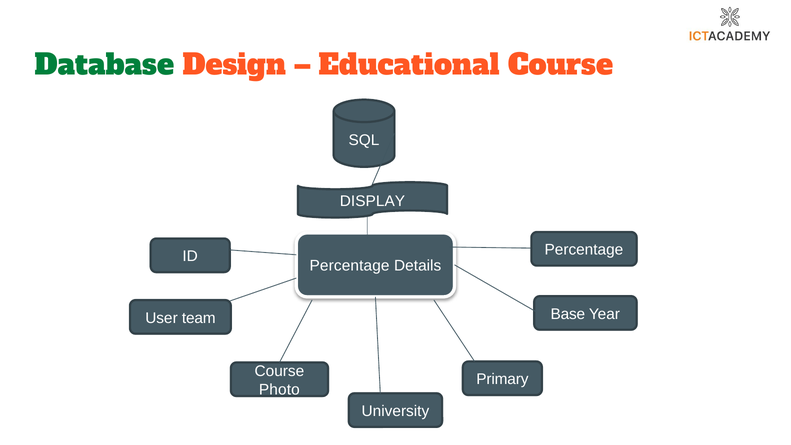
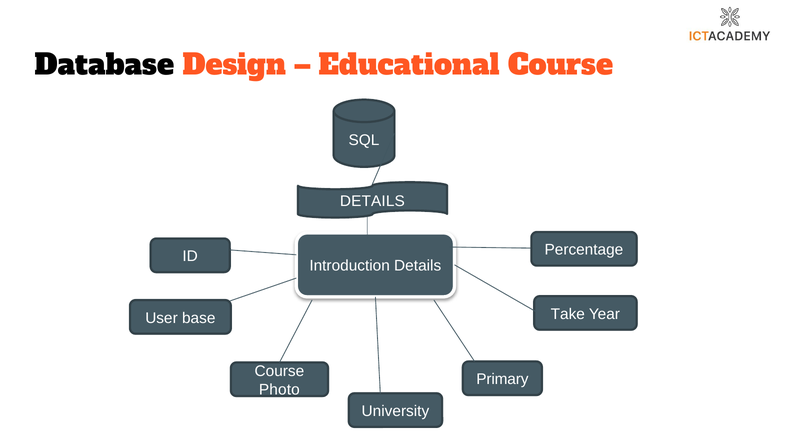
Database colour: green -> black (104, 66)
DISPLAY: DISPLAY -> DETAILS (372, 201)
Percentage: Percentage -> Introduction (350, 266)
Base: Base -> Take (568, 314)
team: team -> base (199, 318)
